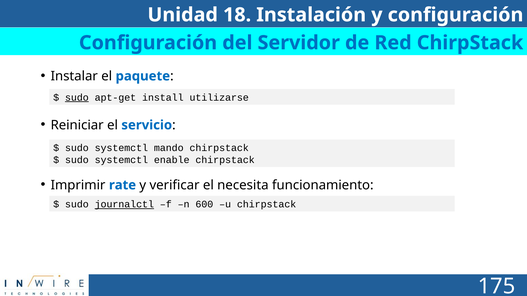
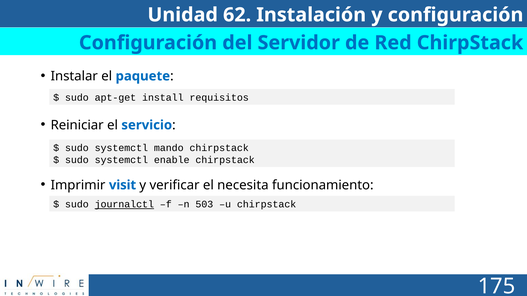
18: 18 -> 62 (237, 15)
sudo underline: present -> none (77, 98)
utilizarse: utilizarse -> requisitos (219, 98)
rate: rate -> visit (123, 185)
600: 600 -> 503 (204, 205)
